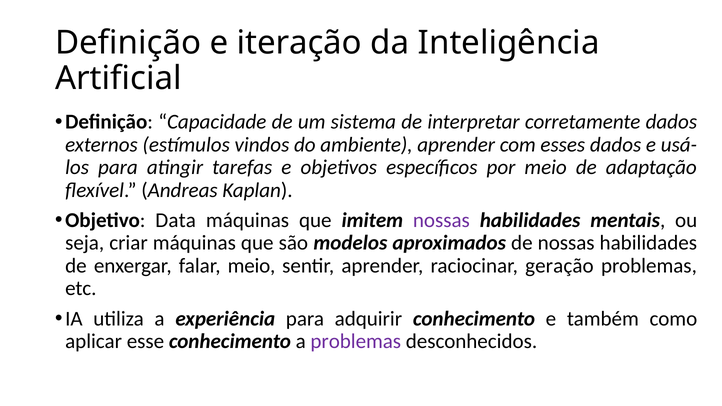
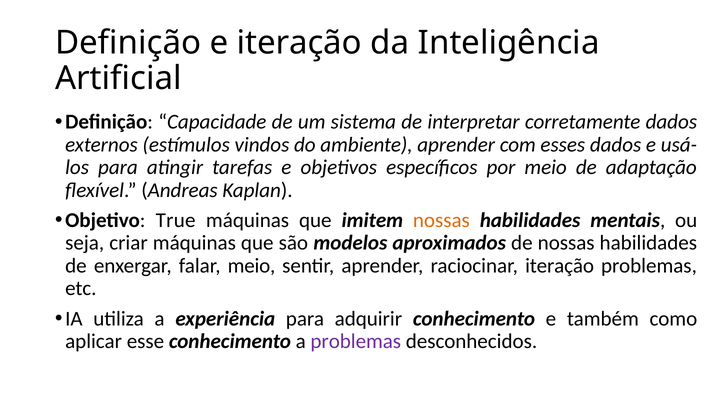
Data: Data -> True (176, 220)
nossas colour: purple -> orange (441, 220)
raciocinar geração: geração -> iteração (560, 266)
